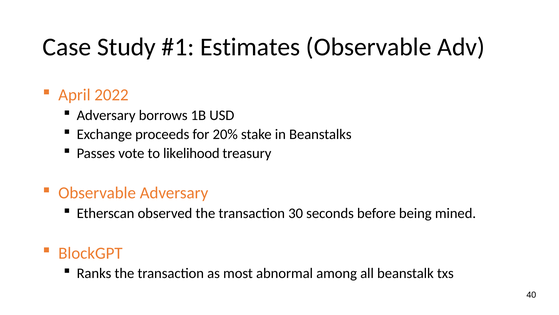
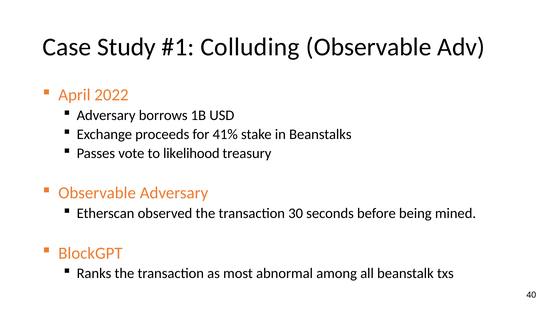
Estimates: Estimates -> Colluding (250, 47)
20%: 20% -> 41% (225, 134)
